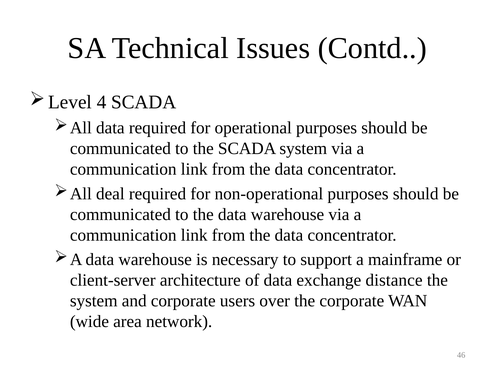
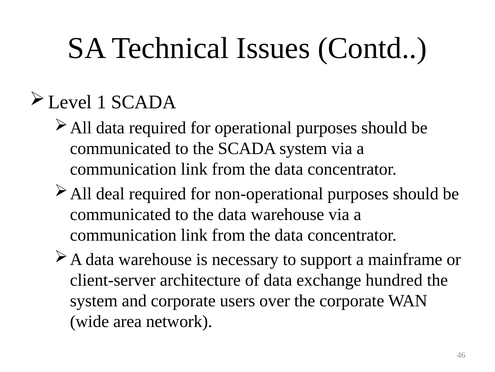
4: 4 -> 1 (102, 102)
distance: distance -> hundred (394, 280)
